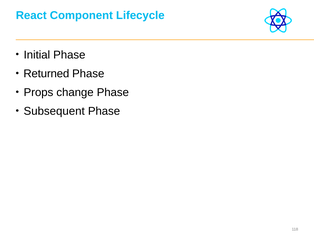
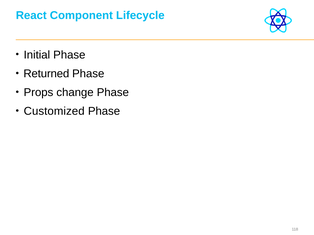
Subsequent: Subsequent -> Customized (54, 111)
